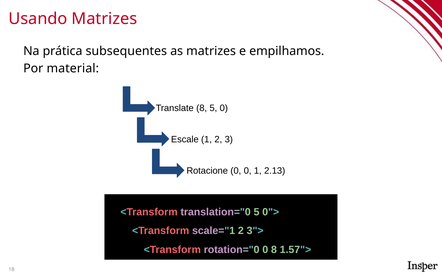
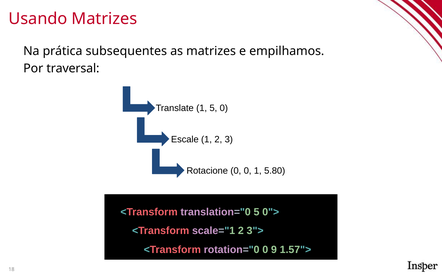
material: material -> traversal (73, 68)
Translate 8: 8 -> 1 (202, 108)
2.13: 2.13 -> 5.80 (275, 170)
0 8: 8 -> 9 (274, 249)
